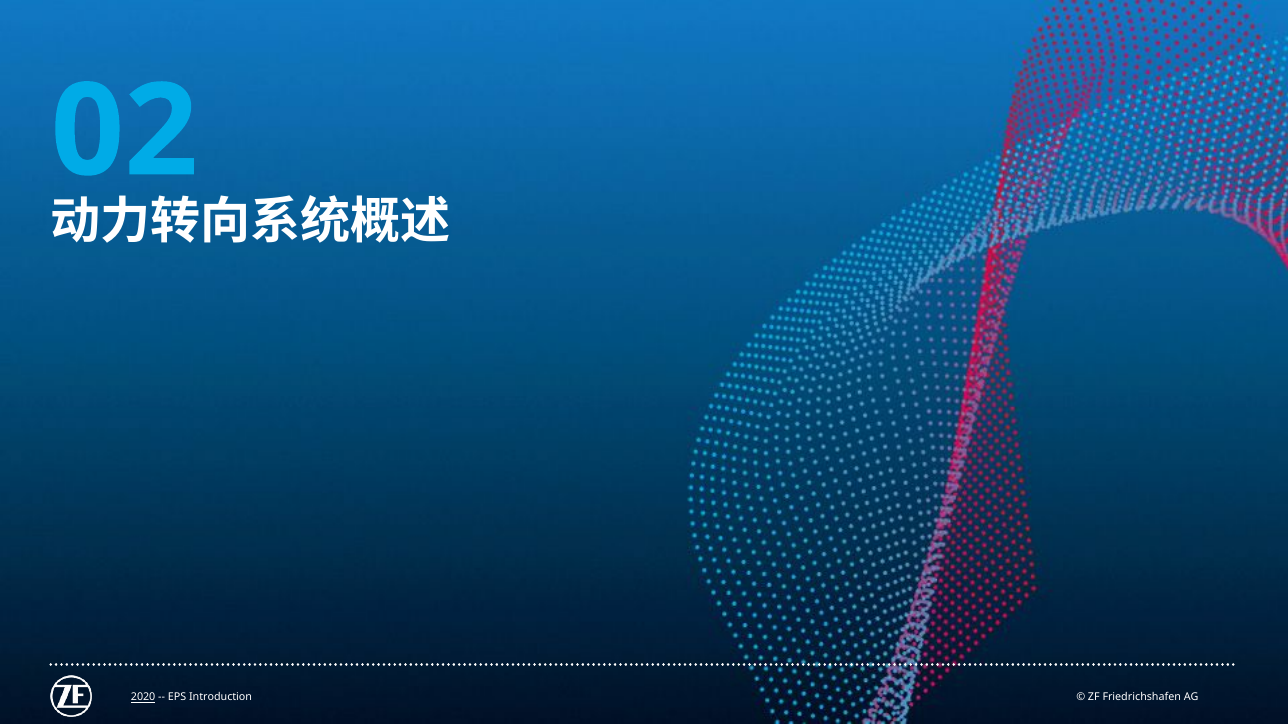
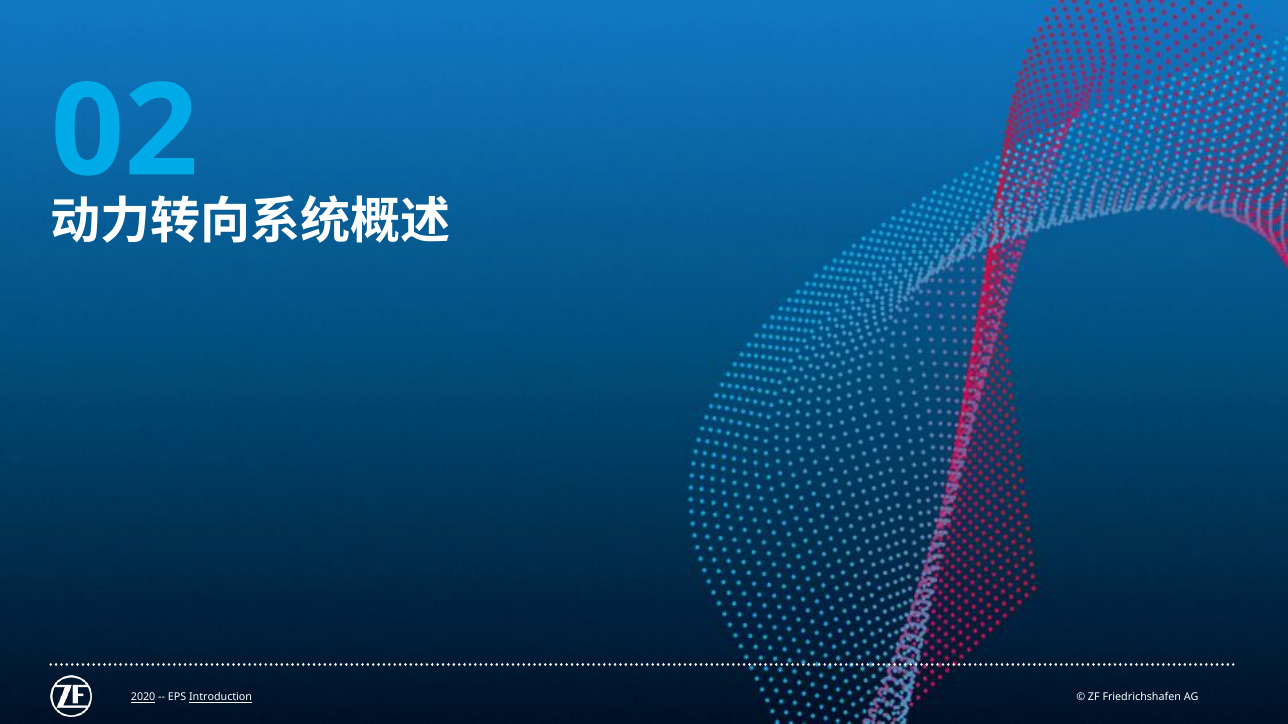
Introduction underline: none -> present (221, 698)
